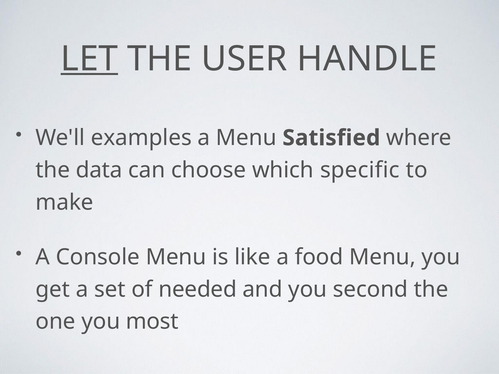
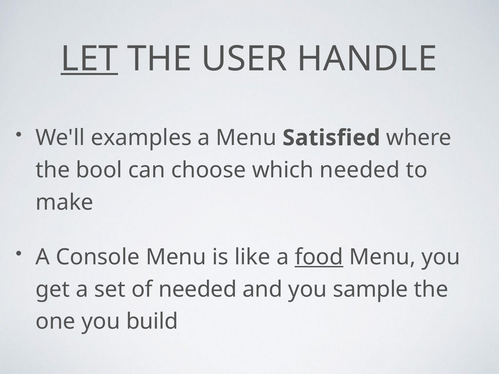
data: data -> bool (99, 170)
which specific: specific -> needed (360, 170)
food underline: none -> present (319, 257)
second: second -> sample (371, 290)
most: most -> build (152, 322)
